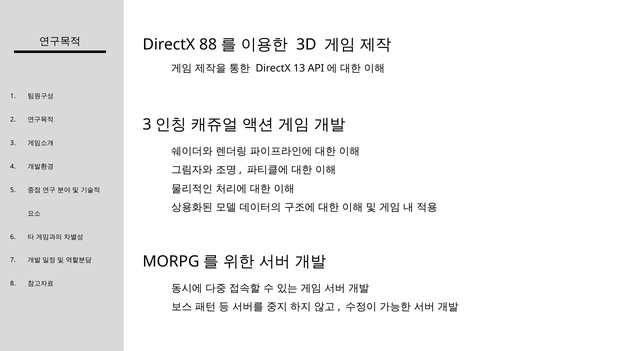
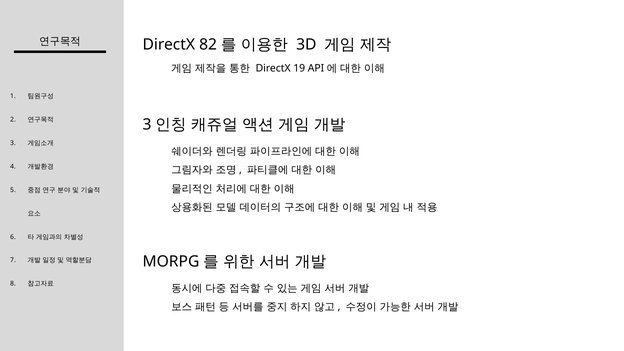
88: 88 -> 82 (208, 45)
13: 13 -> 19 (299, 68)
